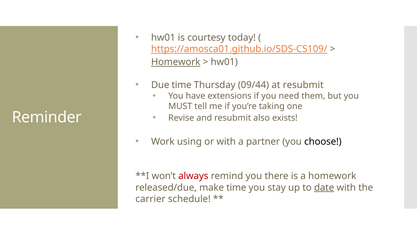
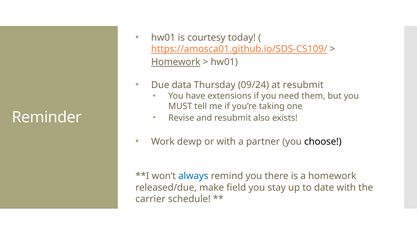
Due time: time -> data (182, 85)
09/44: 09/44 -> 09/24 (253, 85)
using: using -> dewp (189, 141)
always colour: red -> blue (193, 176)
make time: time -> field (236, 187)
date underline: present -> none (324, 187)
